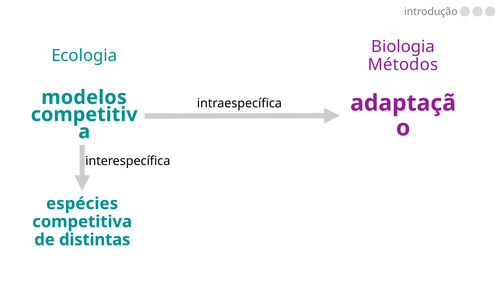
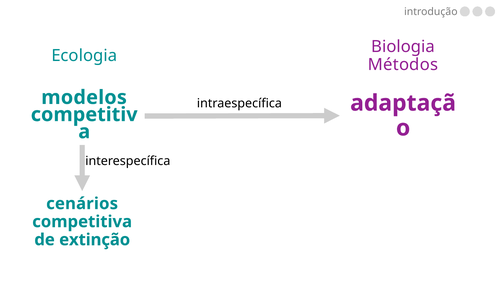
espécies: espécies -> cenários (82, 203)
distintas: distintas -> extinção (95, 240)
